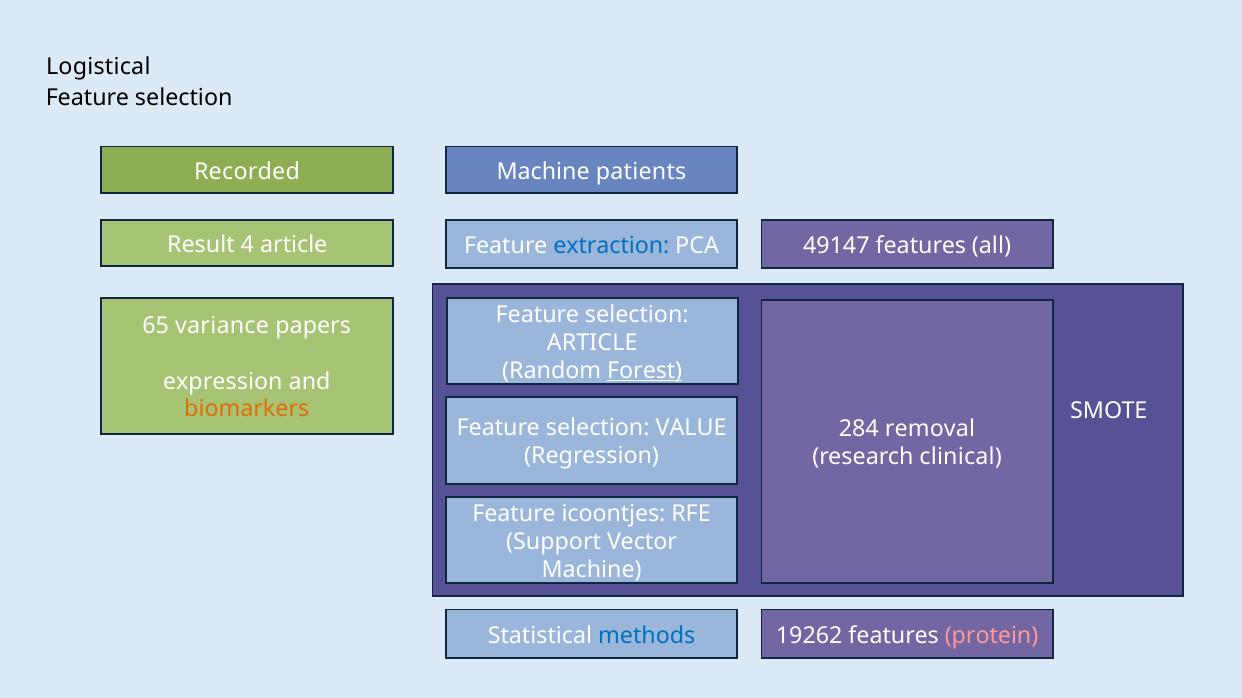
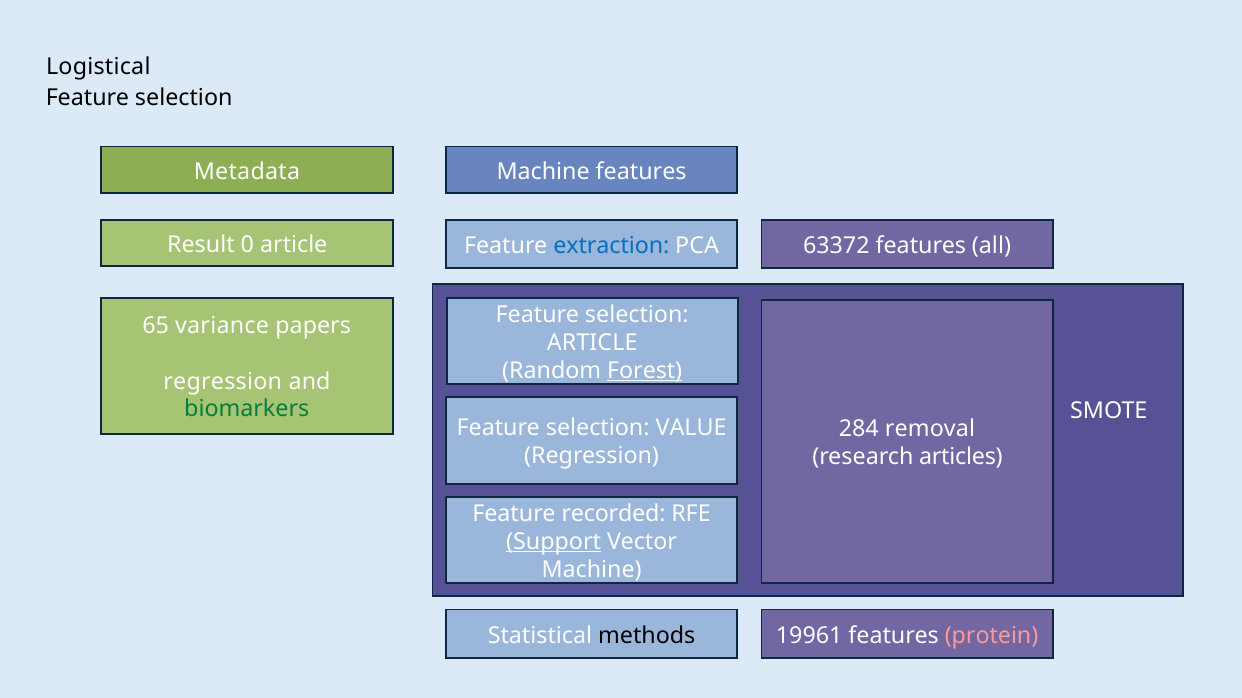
Recorded: Recorded -> Metadata (247, 172)
Machine patients: patients -> features (641, 172)
4: 4 -> 0 (247, 245)
49147: 49147 -> 63372 (836, 246)
expression: expression -> regression (223, 382)
biomarkers colour: orange -> green (247, 410)
clinical: clinical -> articles (961, 458)
icoontjes: icoontjes -> recorded (614, 514)
Support underline: none -> present (554, 542)
methods colour: blue -> black (647, 636)
19262: 19262 -> 19961 (809, 636)
